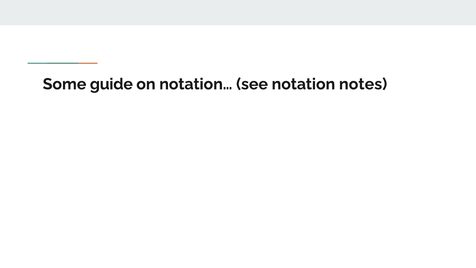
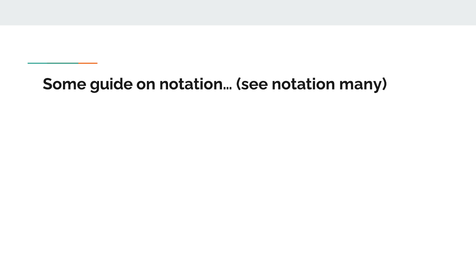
notes: notes -> many (363, 84)
